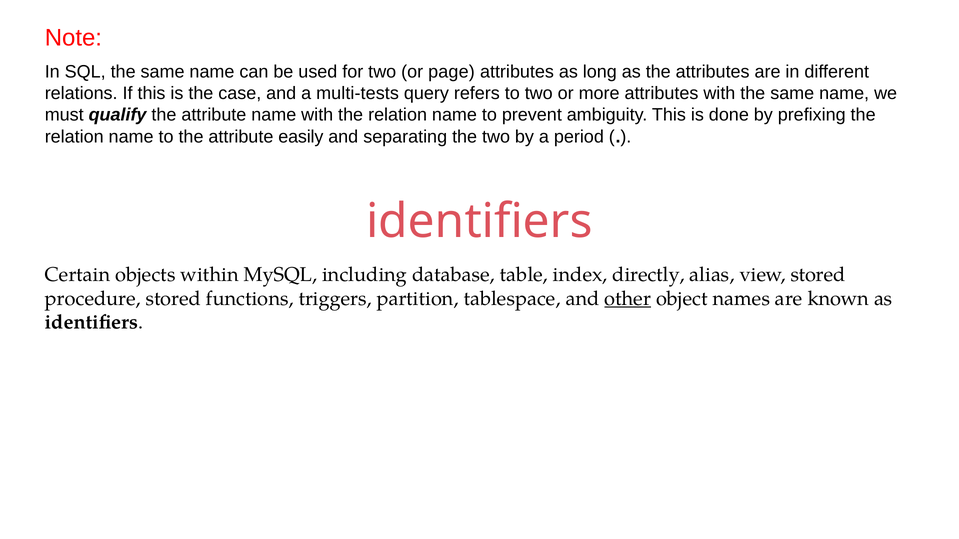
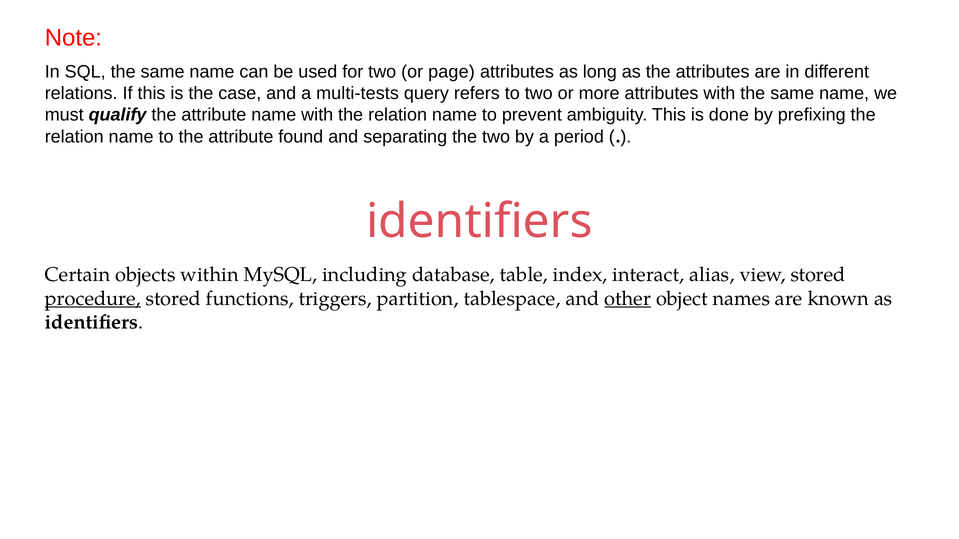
easily: easily -> found (301, 137)
directly: directly -> interact (648, 275)
procedure underline: none -> present (93, 299)
